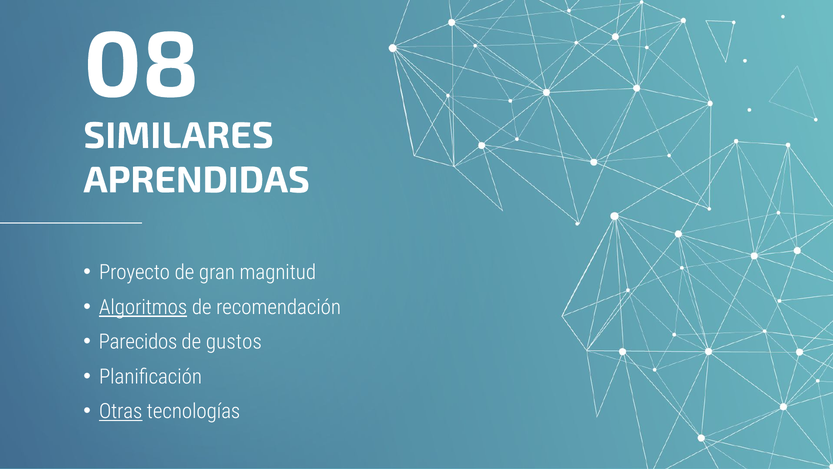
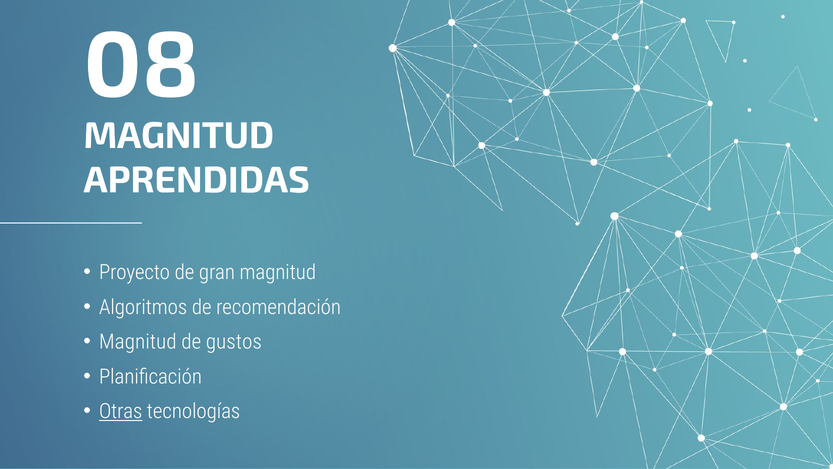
SIMILARES: SIMILARES -> MAGNITUD (179, 136)
Algoritmos underline: present -> none (143, 307)
Parecidos: Parecidos -> Magnitud (138, 342)
